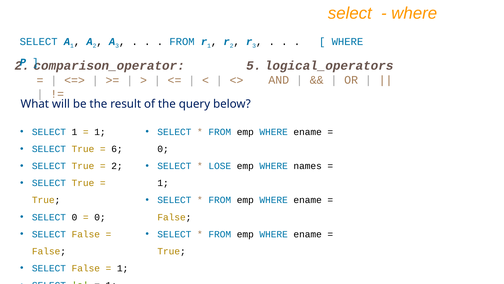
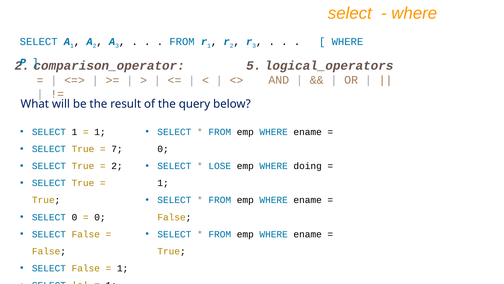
6: 6 -> 7 (117, 149)
names: names -> doing (308, 166)
